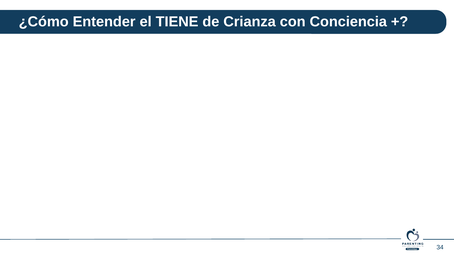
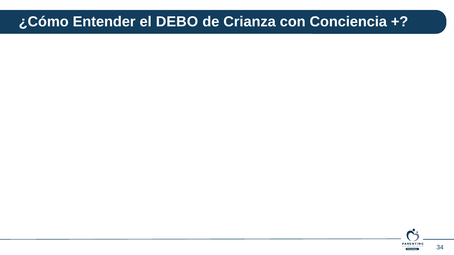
TIENE: TIENE -> DEBO (177, 22)
